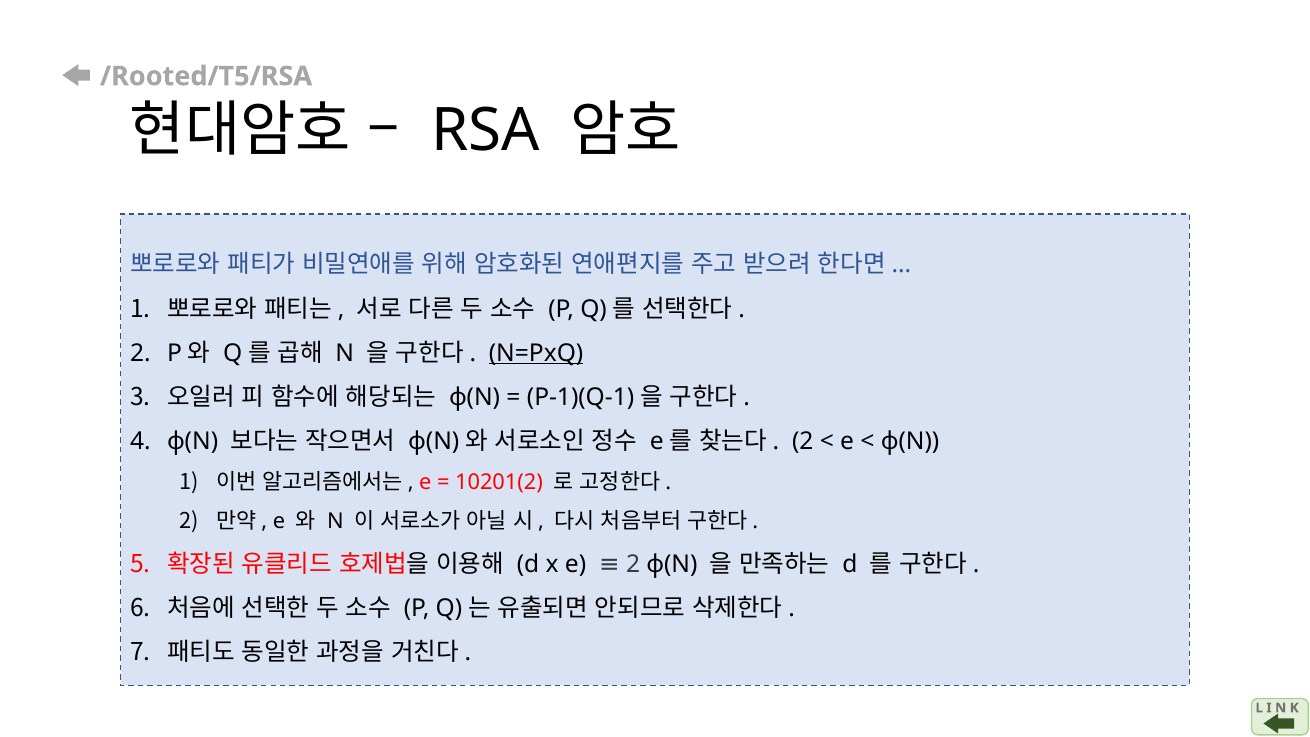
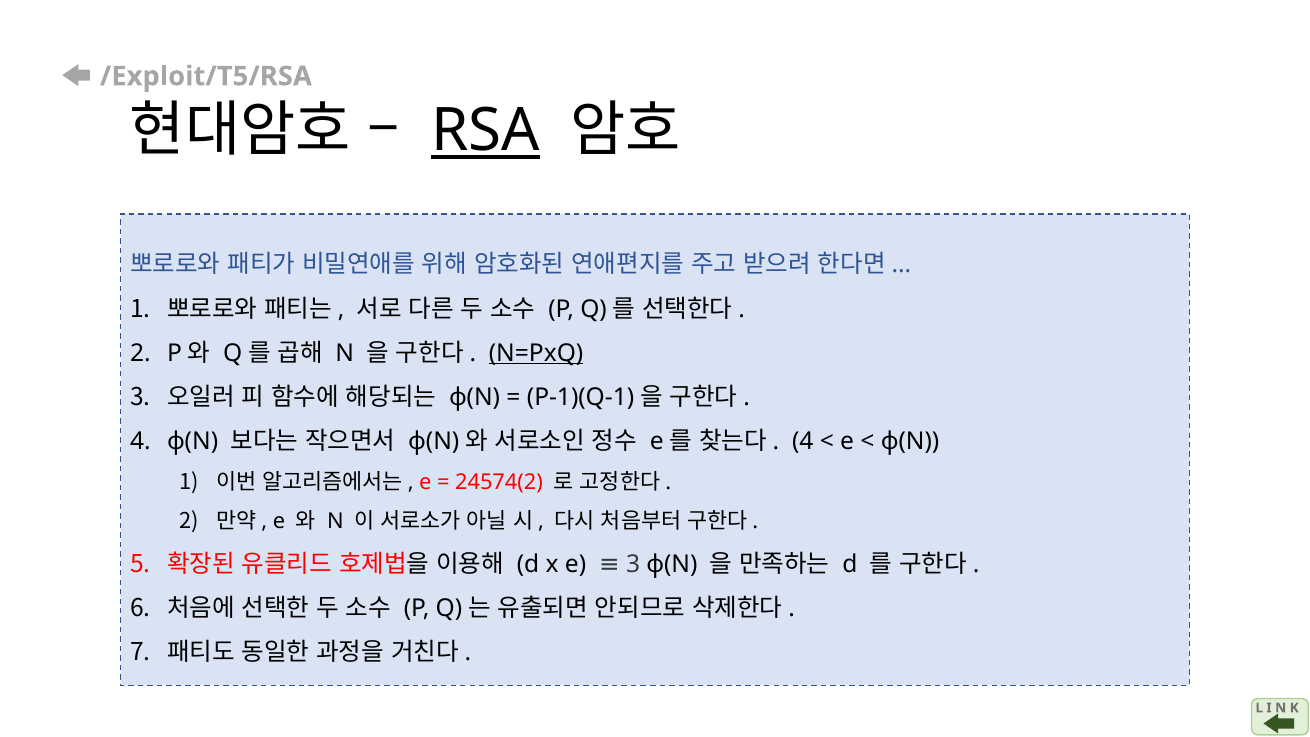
/Rooted/T5/RSA: /Rooted/T5/RSA -> /Exploit/T5/RSA (206, 76)
RSA underline: none -> present (486, 131)
2: 2 -> 4 (803, 442)
10201(2: 10201(2 -> 24574(2 (499, 482)
e 2: 2 -> 3 (633, 564)
